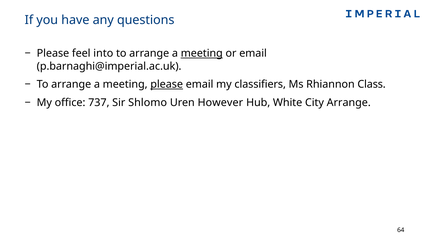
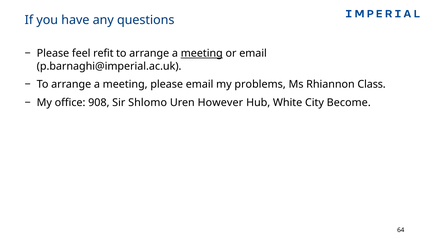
into: into -> refit (103, 53)
please underline: present -> none (167, 85)
classifiers: classifiers -> problems (260, 85)
737: 737 -> 908 (99, 103)
City Arrange: Arrange -> Become (349, 103)
